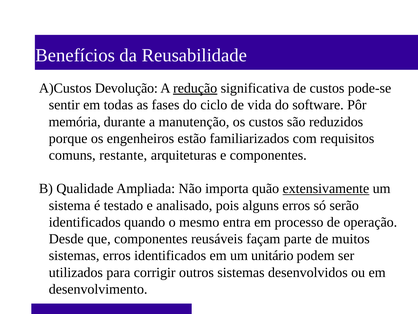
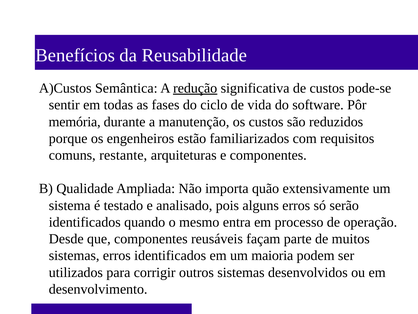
Devolução: Devolução -> Semântica (126, 88)
extensivamente underline: present -> none (326, 188)
unitário: unitário -> maioria (272, 255)
